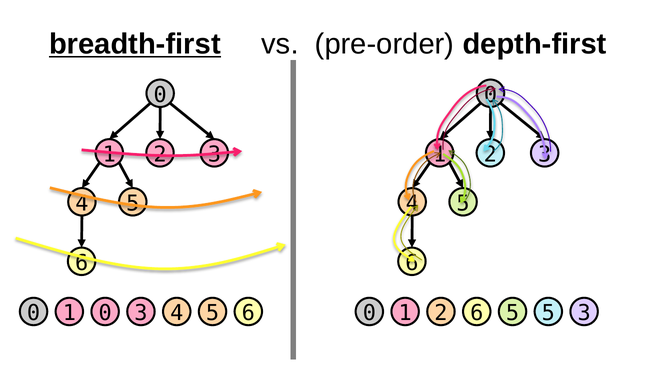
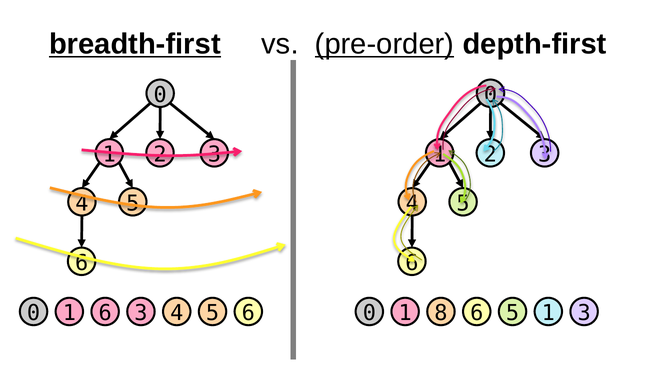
pre-order underline: none -> present (384, 44)
1 0: 0 -> 6 (105, 313)
1 2: 2 -> 8 (441, 313)
5 5: 5 -> 1 (548, 313)
